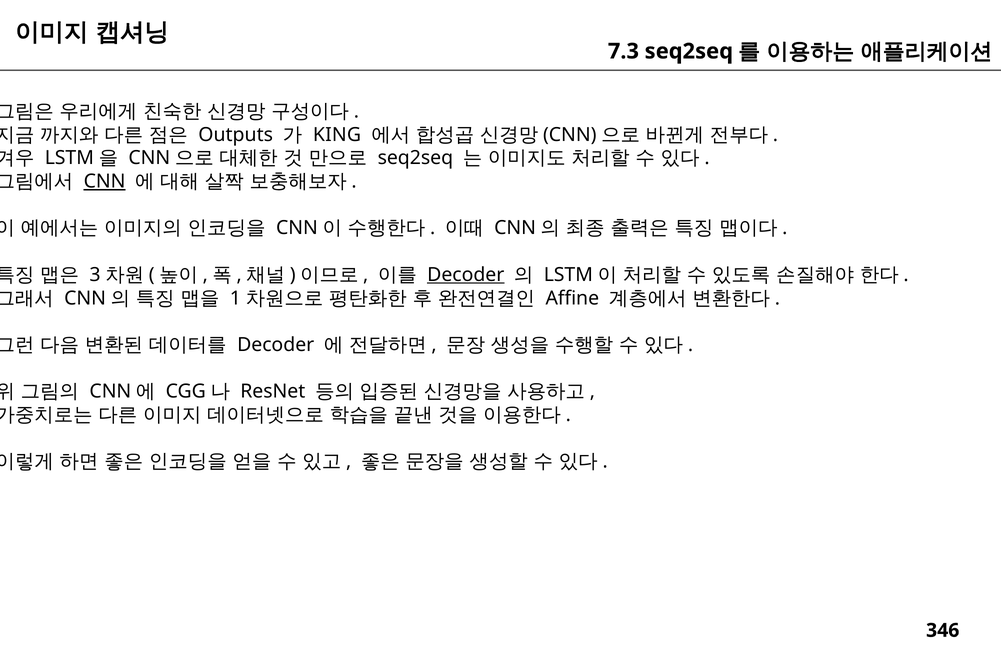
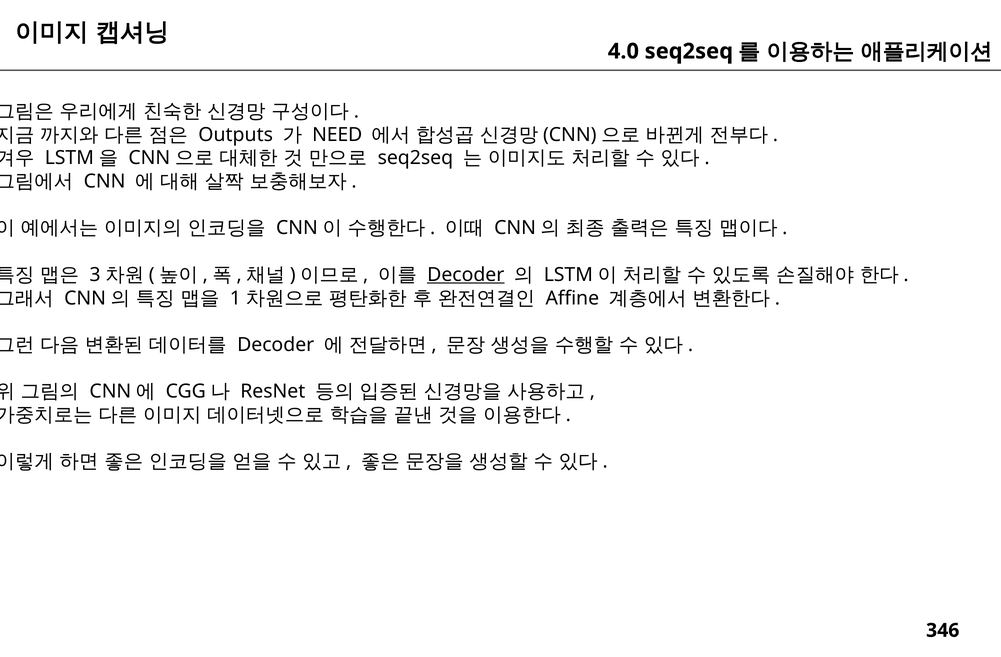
7.3: 7.3 -> 4.0 (623, 51)
KING: KING -> NEED (337, 135)
CNN underline: present -> none (105, 182)
